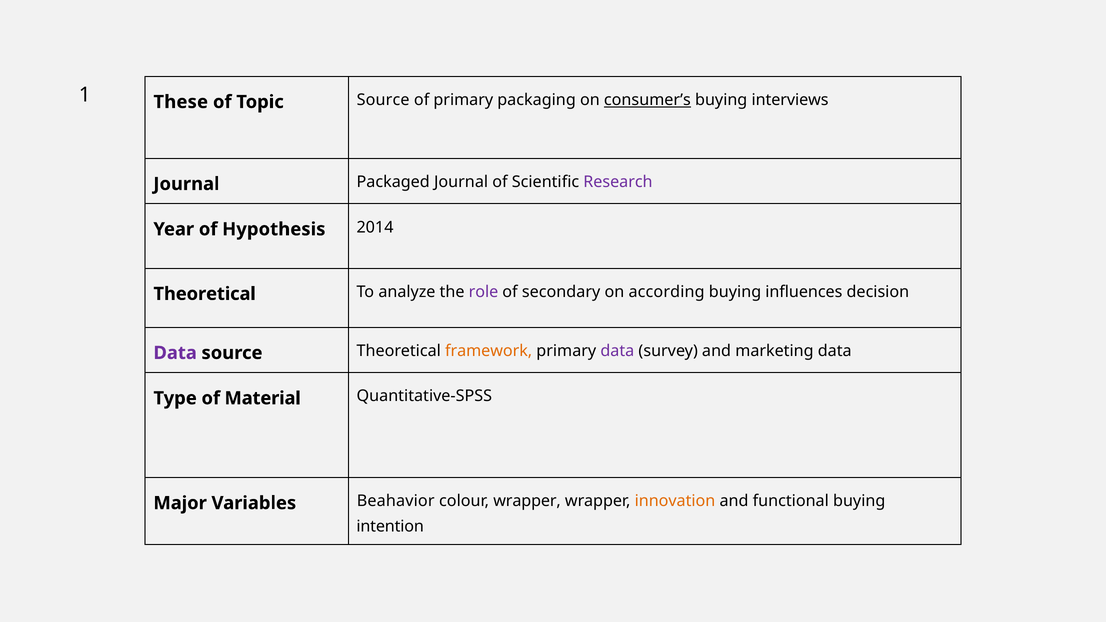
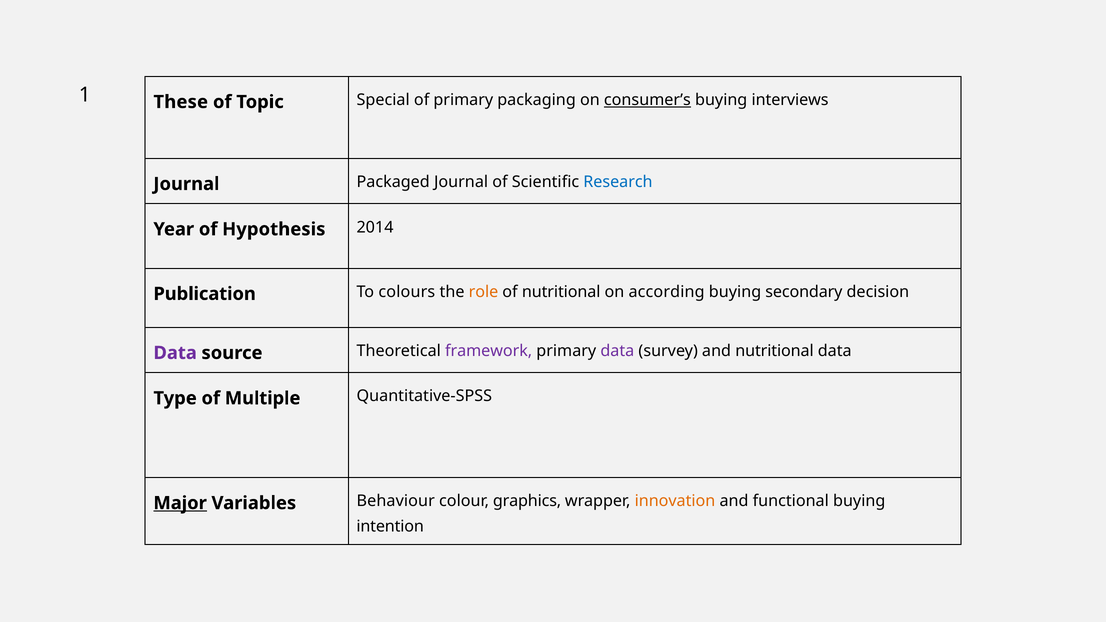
Topic Source: Source -> Special (383, 100)
Research colour: purple -> blue (618, 182)
Theoretical: Theoretical -> Publication (205, 294)
analyze: analyze -> colours (407, 292)
role colour: purple -> orange (483, 292)
of secondary: secondary -> nutritional (561, 292)
influences: influences -> secondary (804, 292)
framework colour: orange -> purple (489, 351)
and marketing: marketing -> nutritional (774, 351)
Material: Material -> Multiple (263, 398)
Major underline: none -> present (180, 503)
Beahavior: Beahavior -> Behaviour (396, 501)
colour wrapper: wrapper -> graphics (527, 501)
